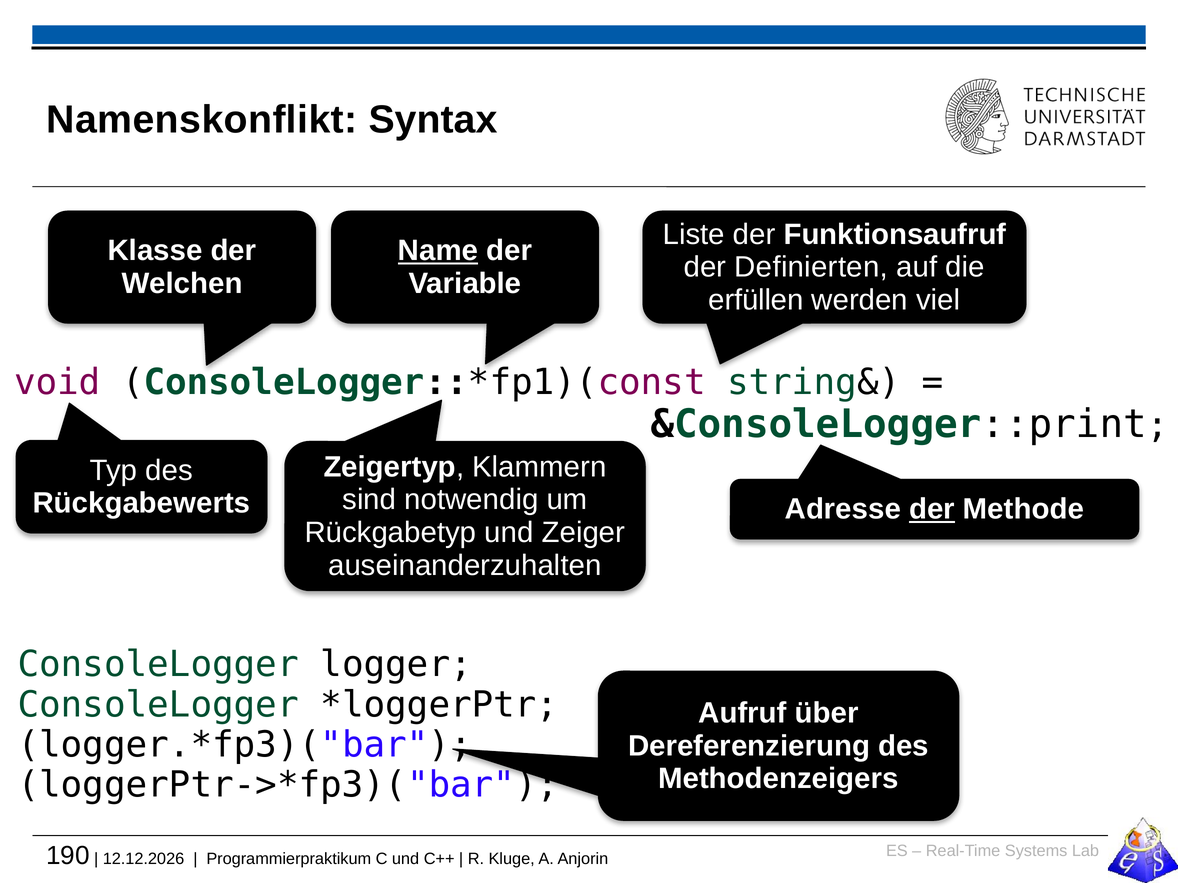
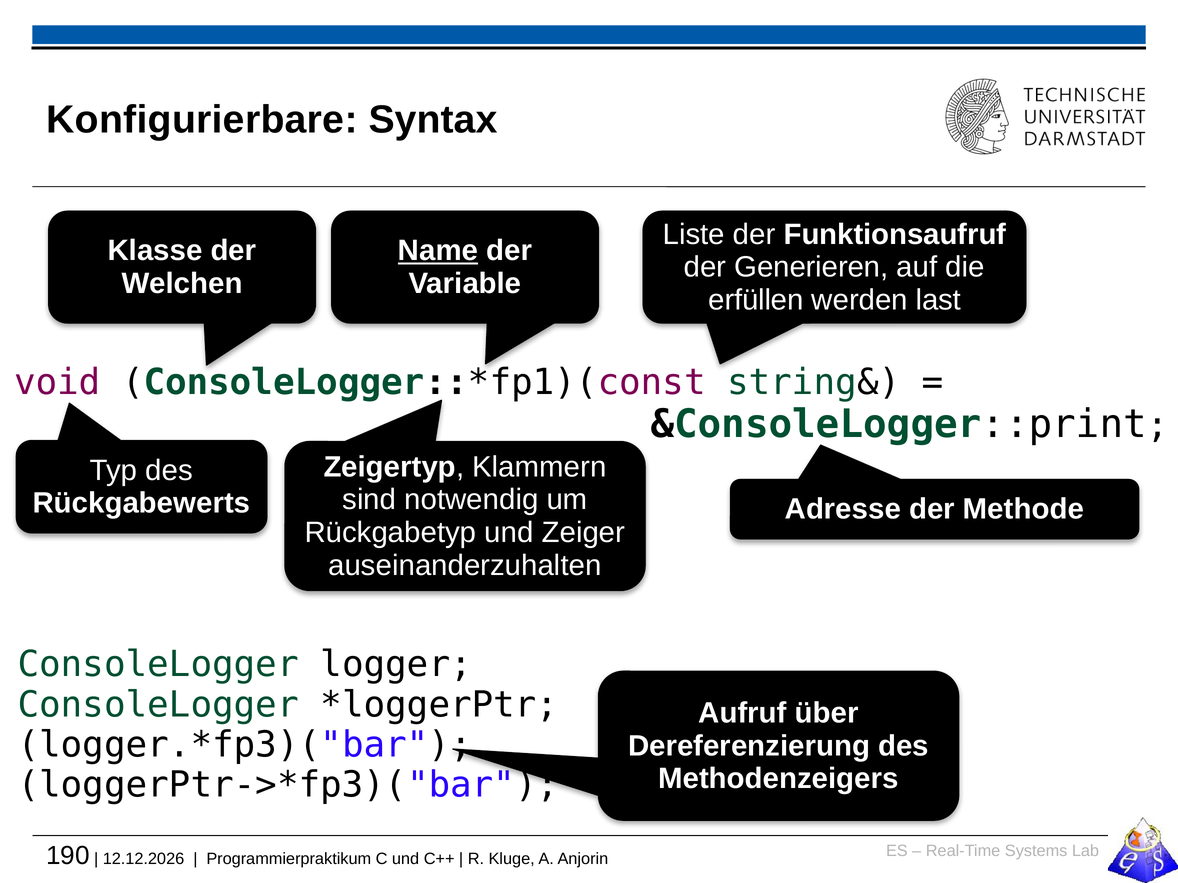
Namenskonflikt: Namenskonflikt -> Konfigurierbare (202, 120)
Definierten: Definierten -> Generieren (811, 267)
viel: viel -> last (938, 300)
der underline: present -> none (932, 510)
